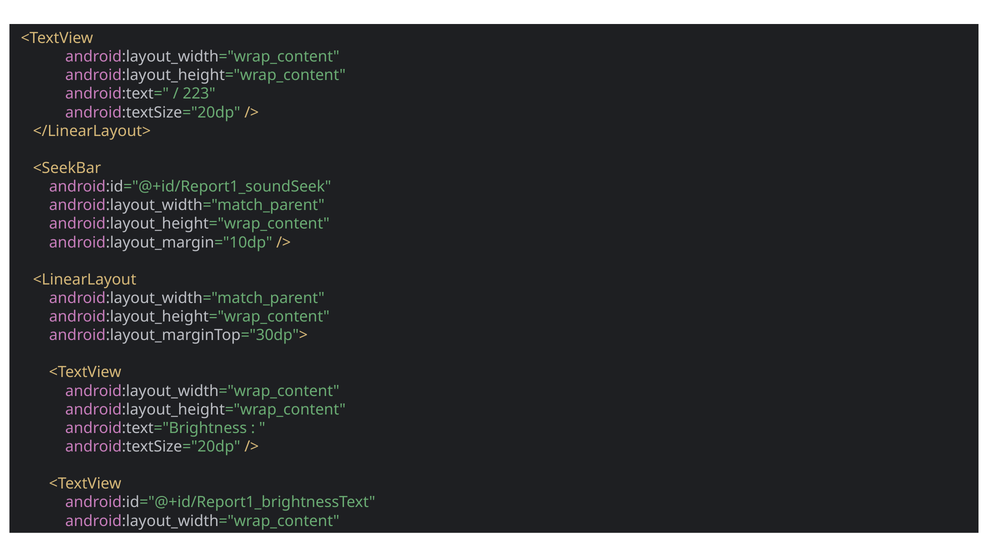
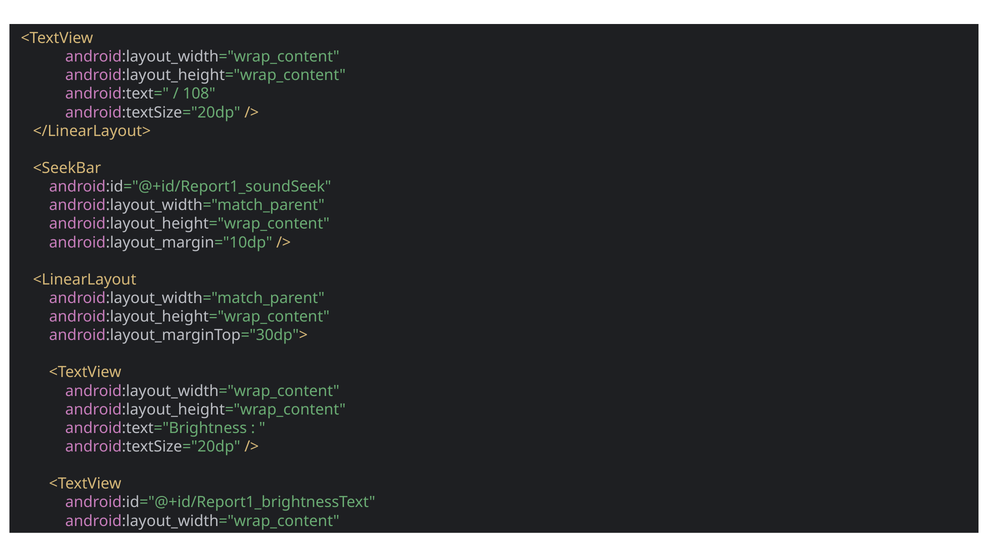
223: 223 -> 108 (199, 94)
